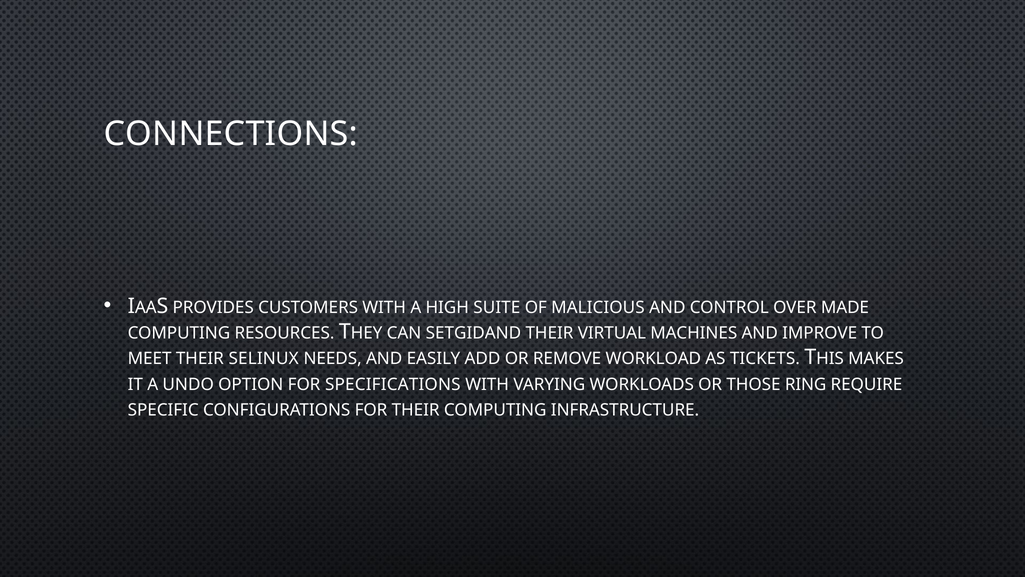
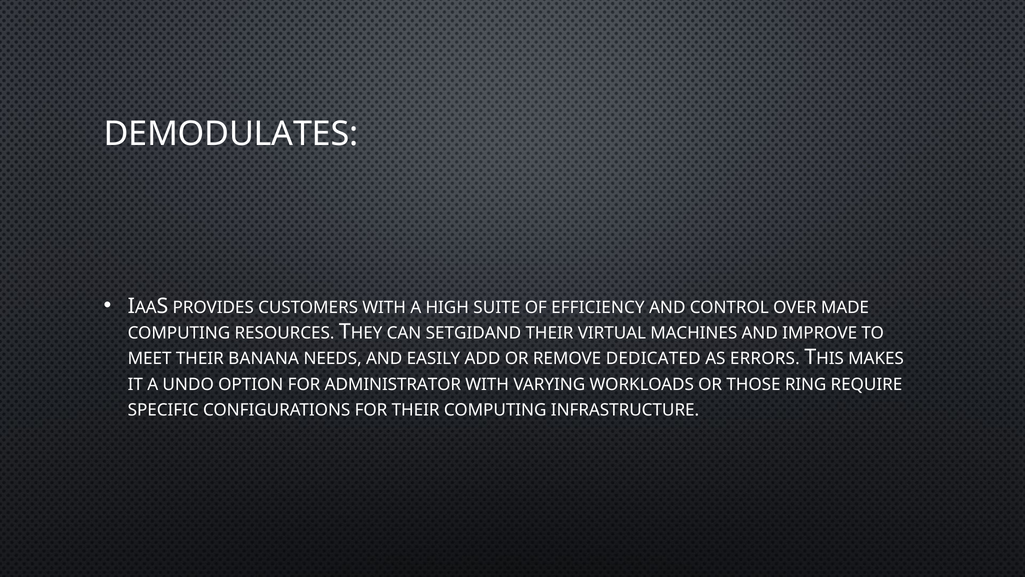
CONNECTIONS: CONNECTIONS -> DEMODULATES (231, 134)
MALICIOUS: MALICIOUS -> EFFICIENCY (598, 307)
SELINUX: SELINUX -> BANANA (264, 359)
WORKLOAD: WORKLOAD -> DEDICATED (653, 359)
TICKETS: TICKETS -> ERRORS (765, 359)
SPECIFICATIONS: SPECIFICATIONS -> ADMINISTRATOR (393, 384)
